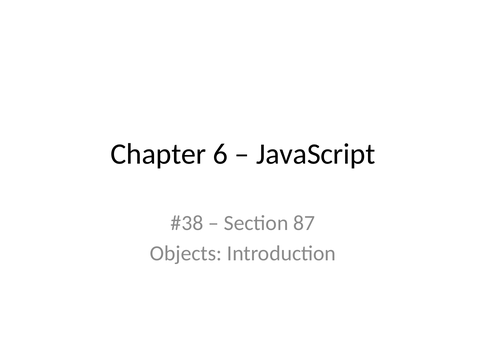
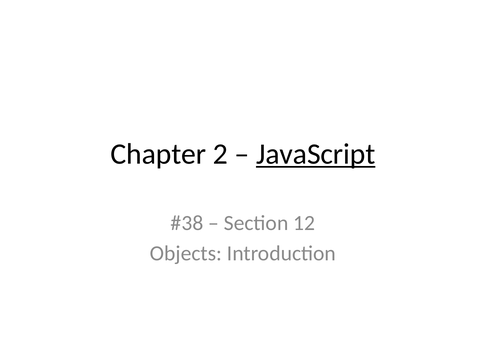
6: 6 -> 2 (220, 154)
JavaScript underline: none -> present (316, 154)
87: 87 -> 12 (304, 223)
